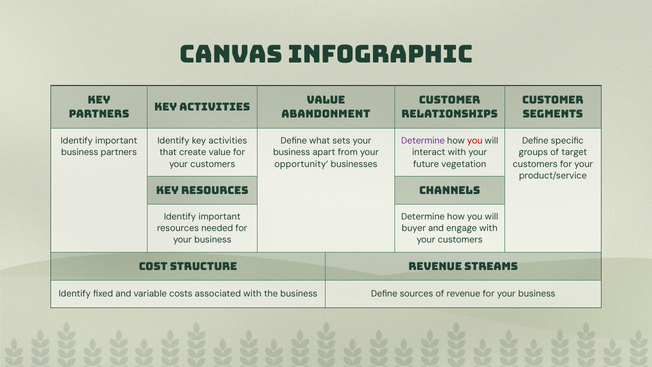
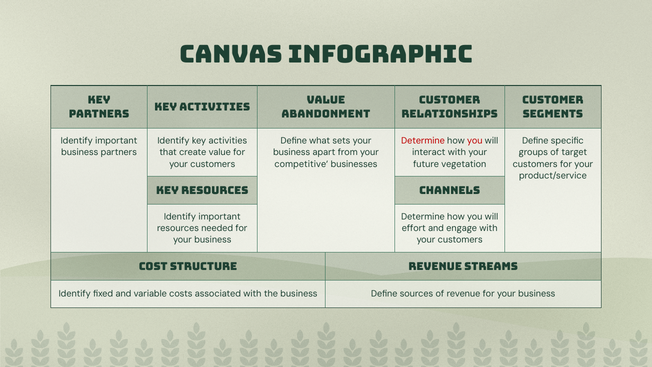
Determine colour: purple -> red (423, 140)
opportunity: opportunity -> competitive (301, 164)
buyer: buyer -> effort (414, 228)
